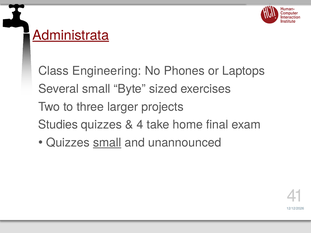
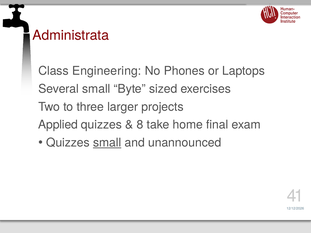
Administrata underline: present -> none (71, 35)
Studies: Studies -> Applied (58, 125)
4: 4 -> 8 (140, 125)
